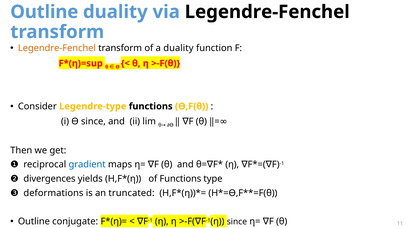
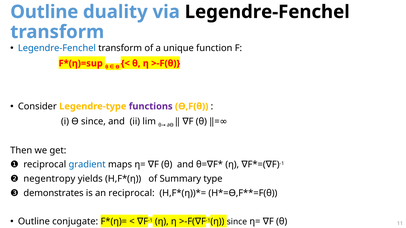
Legendre-Fenchel colour: orange -> blue (57, 48)
a duality: duality -> unique (178, 48)
functions colour: black -> purple (151, 107)
divergences: divergences -> negentropy (49, 179)
of Functions: Functions -> Summary (180, 179)
deformations: deformations -> demonstrates (54, 193)
an truncated: truncated -> reciprocal (132, 193)
